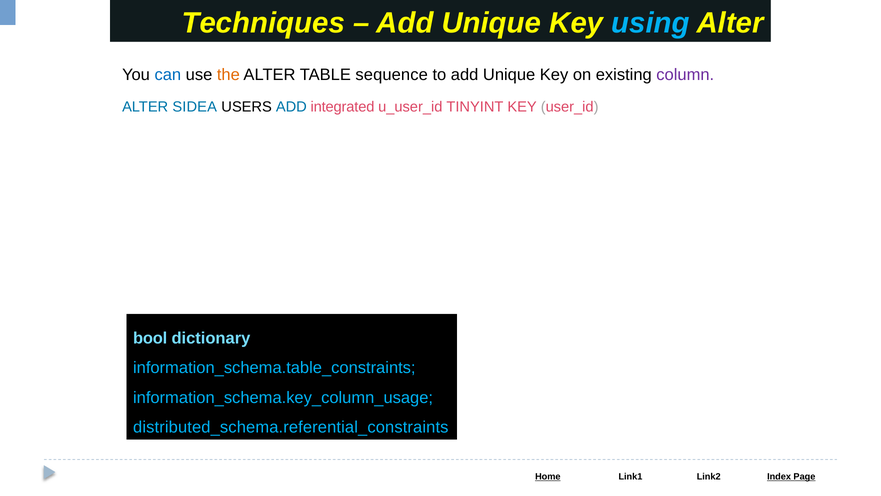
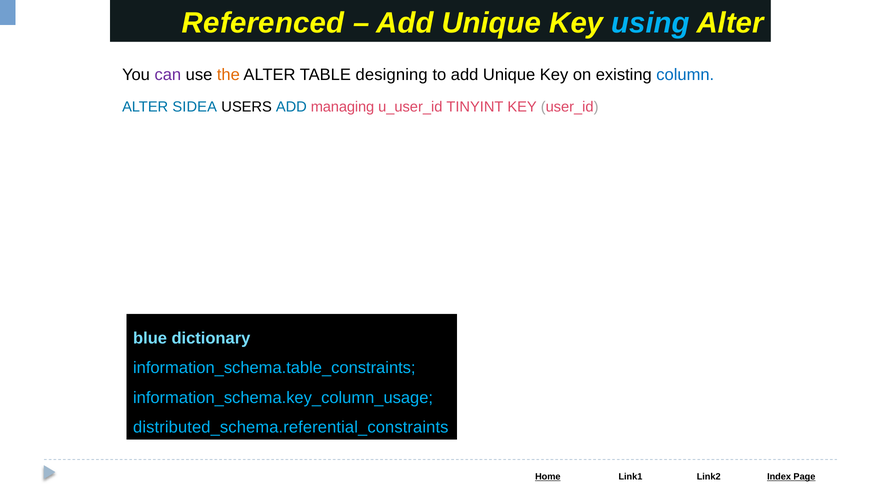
Techniques: Techniques -> Referenced (263, 23)
can colour: blue -> purple (168, 75)
sequence: sequence -> designing (392, 75)
column colour: purple -> blue (685, 75)
integrated: integrated -> managing (342, 107)
bool: bool -> blue (150, 338)
